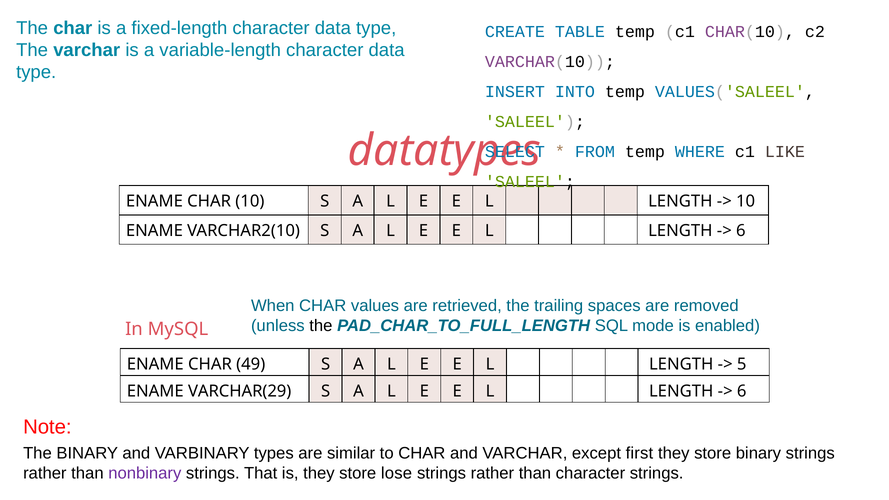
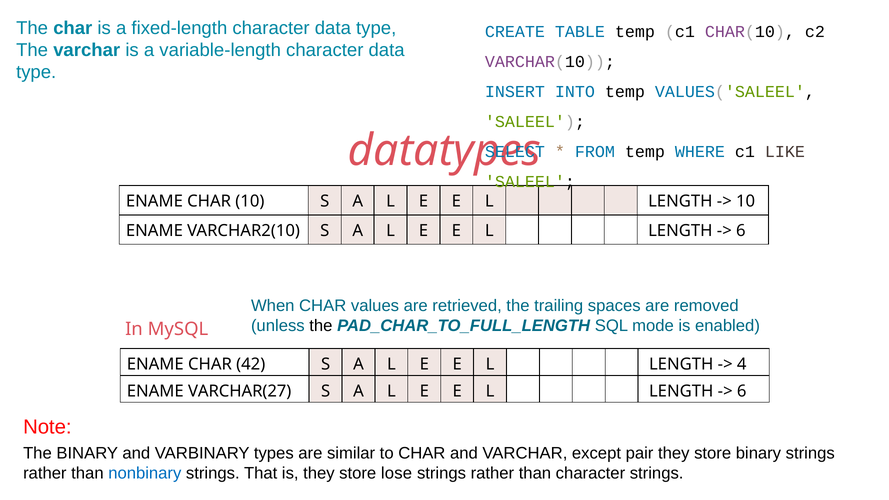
49: 49 -> 42 (251, 364)
5: 5 -> 4 (742, 364)
VARCHAR(29: VARCHAR(29 -> VARCHAR(27 (240, 391)
first: first -> pair (640, 453)
nonbinary colour: purple -> blue (145, 473)
